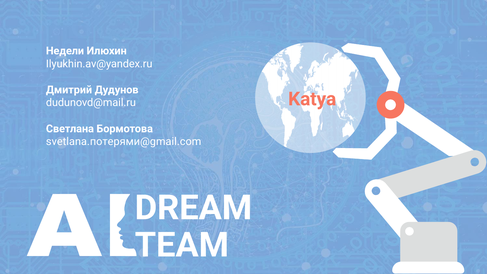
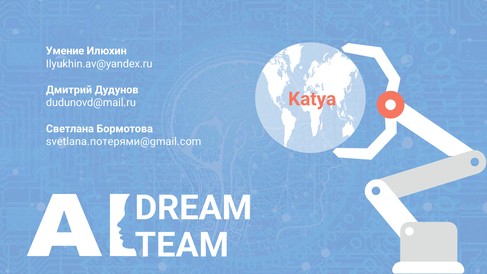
Недели: Недели -> Умение (65, 51)
